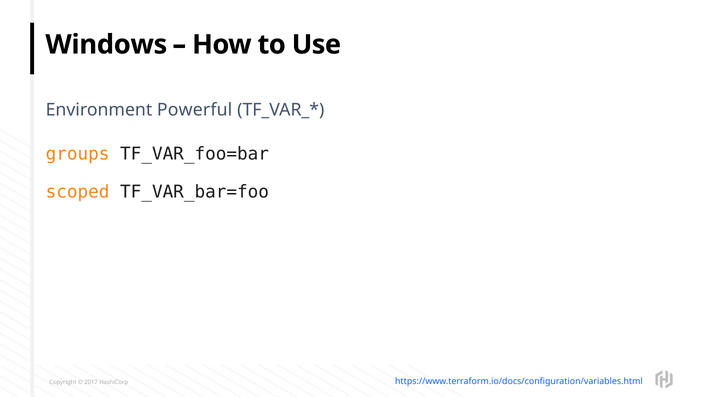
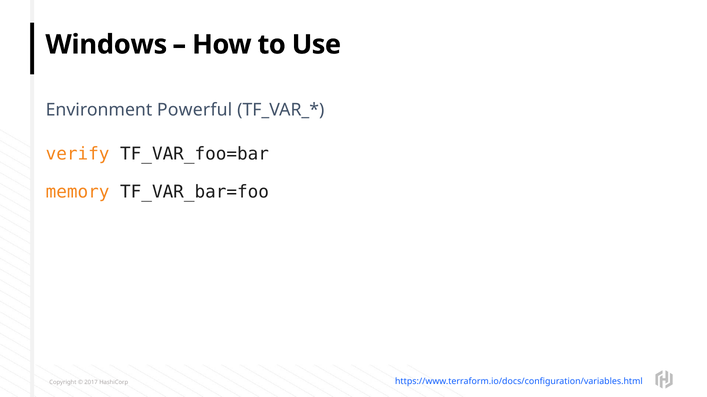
groups: groups -> verify (78, 154)
scoped: scoped -> memory (78, 192)
